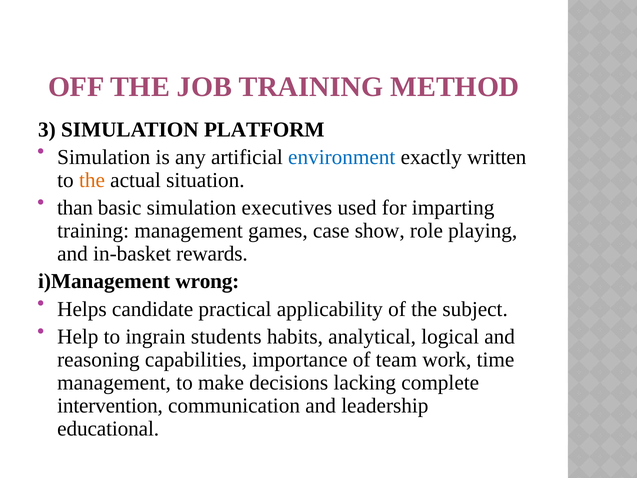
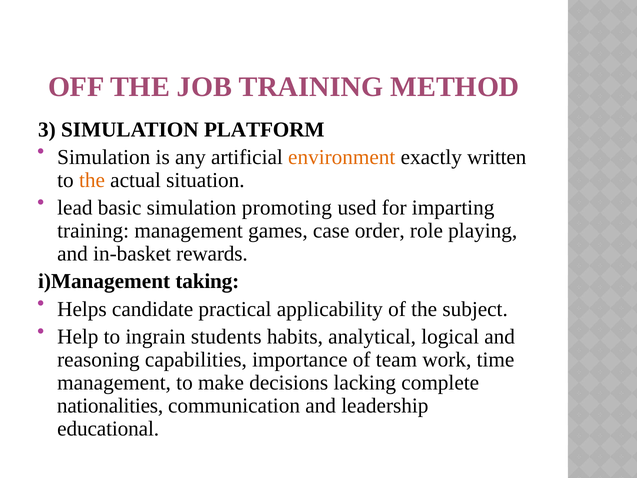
environment colour: blue -> orange (342, 157)
than: than -> lead (75, 208)
executives: executives -> promoting (287, 208)
show: show -> order (380, 231)
wrong: wrong -> taking (207, 281)
intervention: intervention -> nationalities (110, 405)
